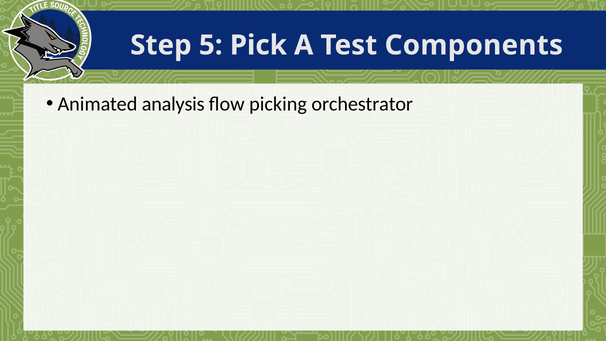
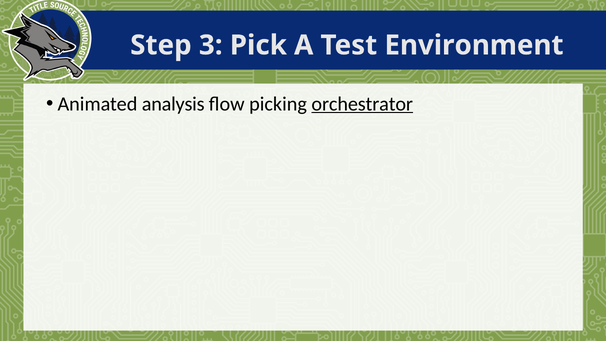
5: 5 -> 3 (211, 45)
Components: Components -> Environment (474, 45)
orchestrator underline: none -> present (362, 104)
